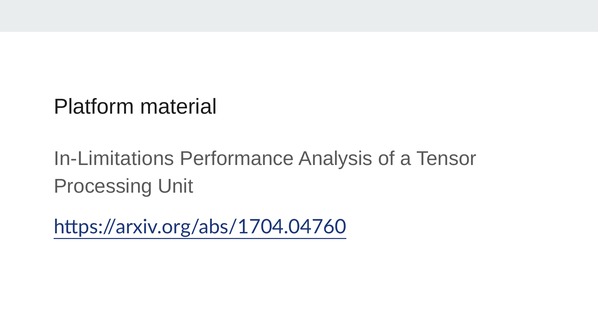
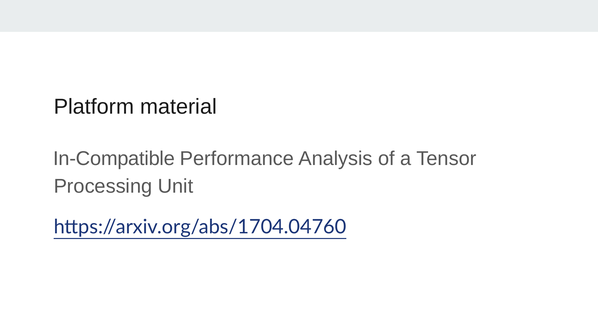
In-Limitations: In-Limitations -> In-Compatible (114, 159)
